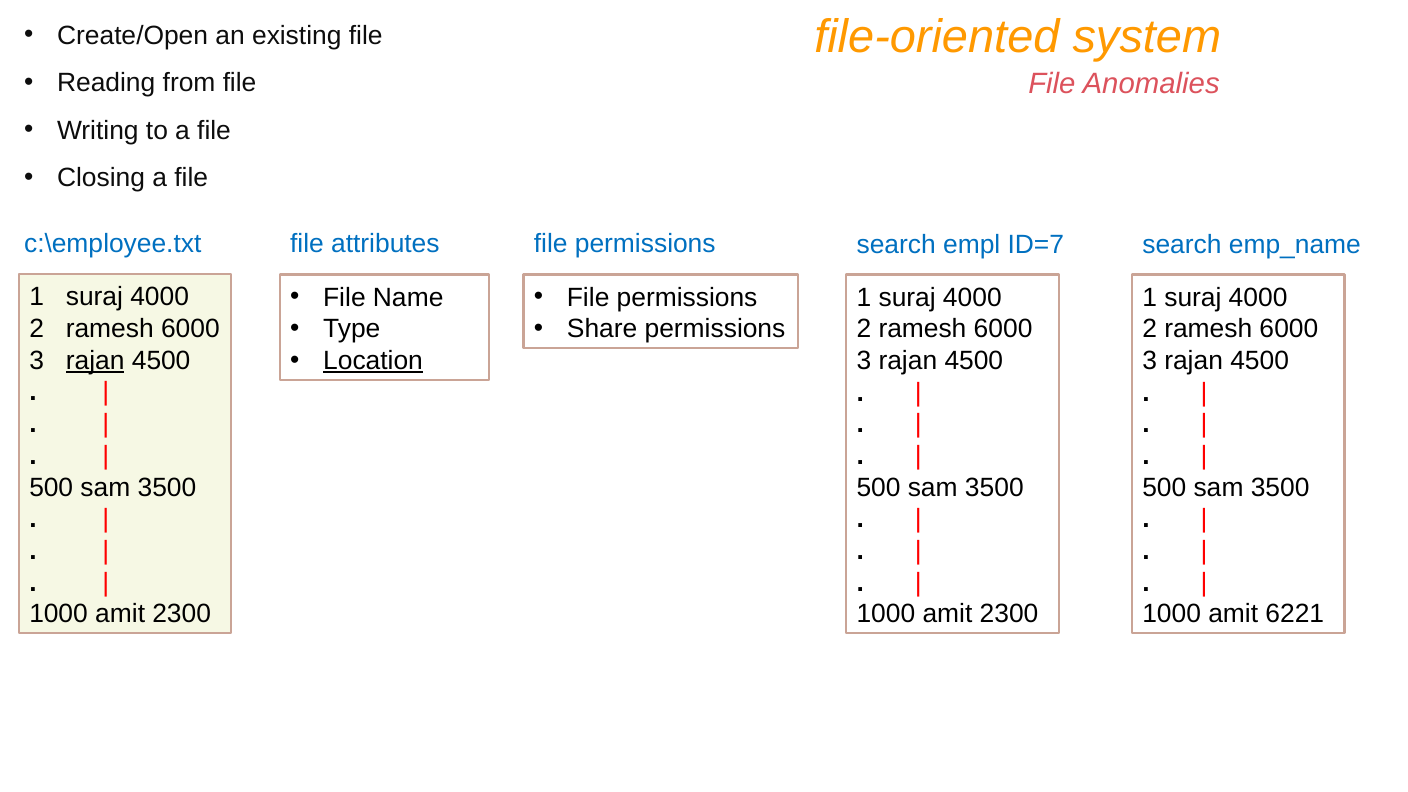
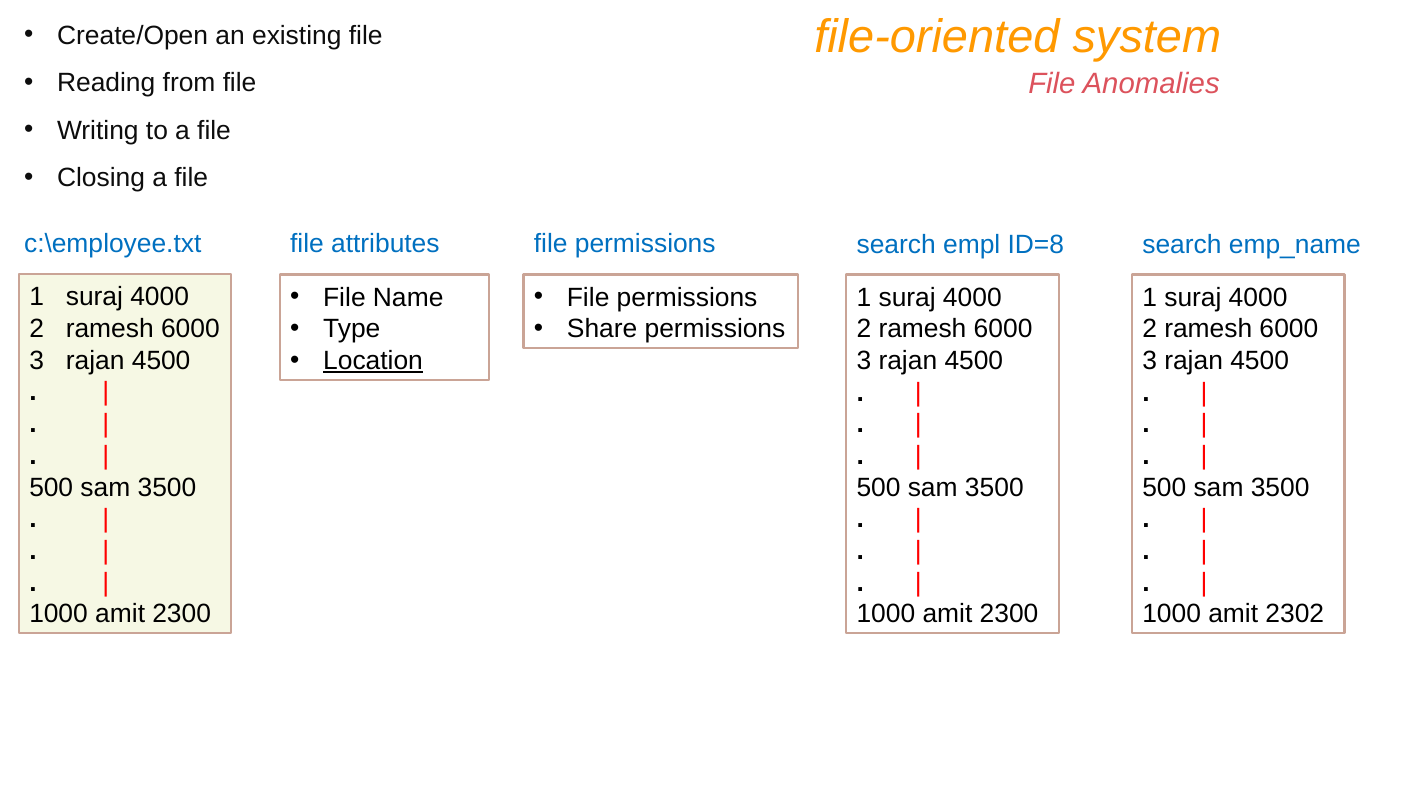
ID=7: ID=7 -> ID=8 (1036, 244)
rajan underline: present -> none (95, 361)
6221: 6221 -> 2302 (1295, 614)
